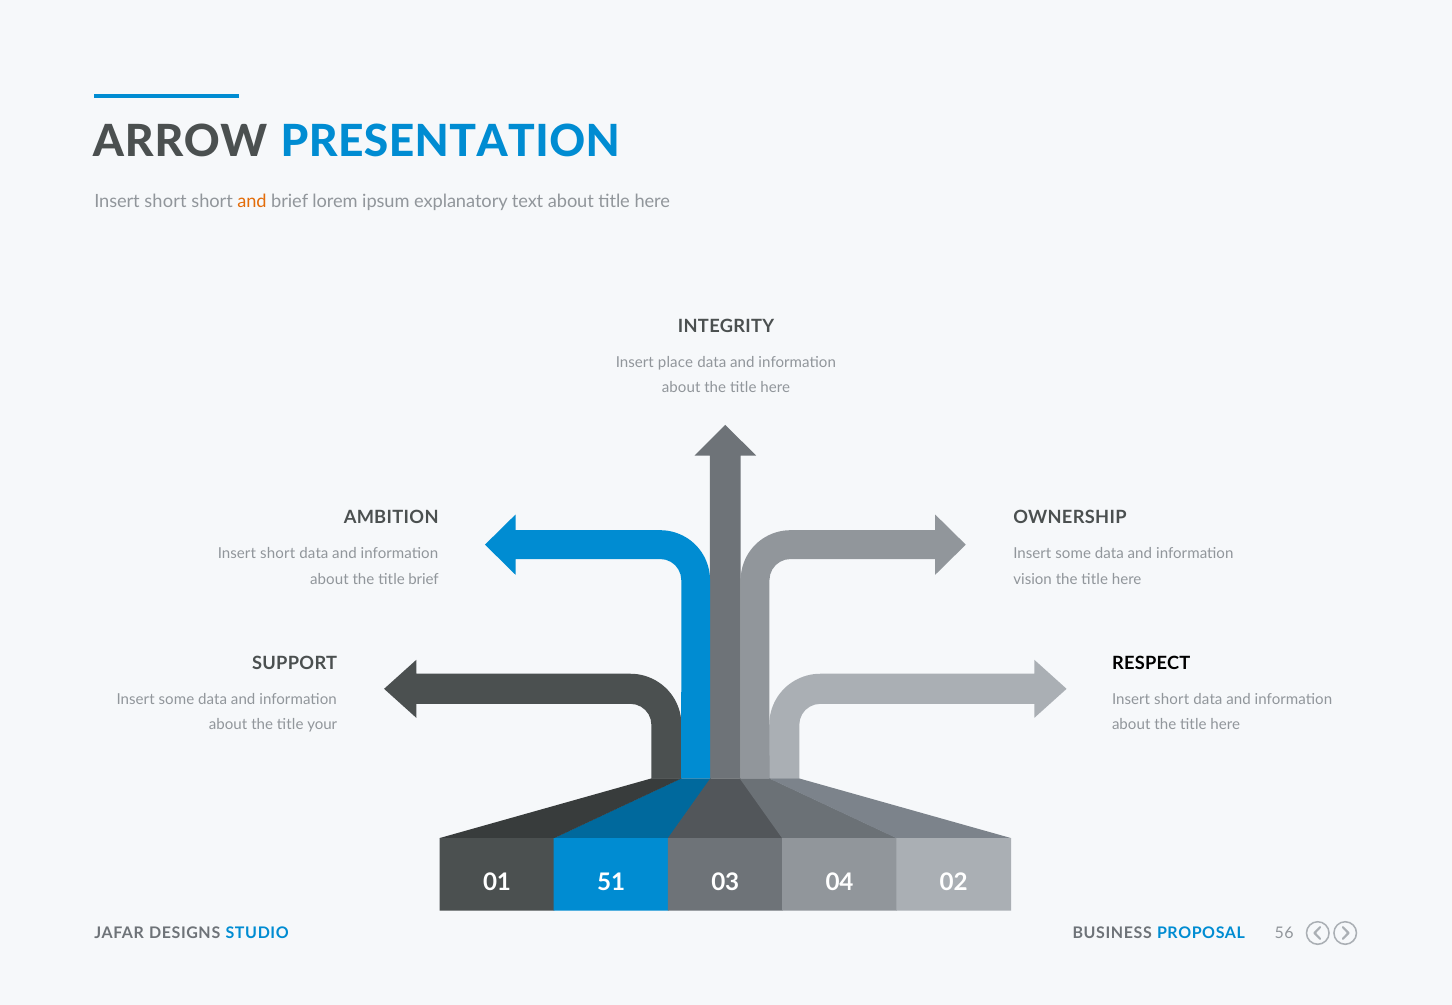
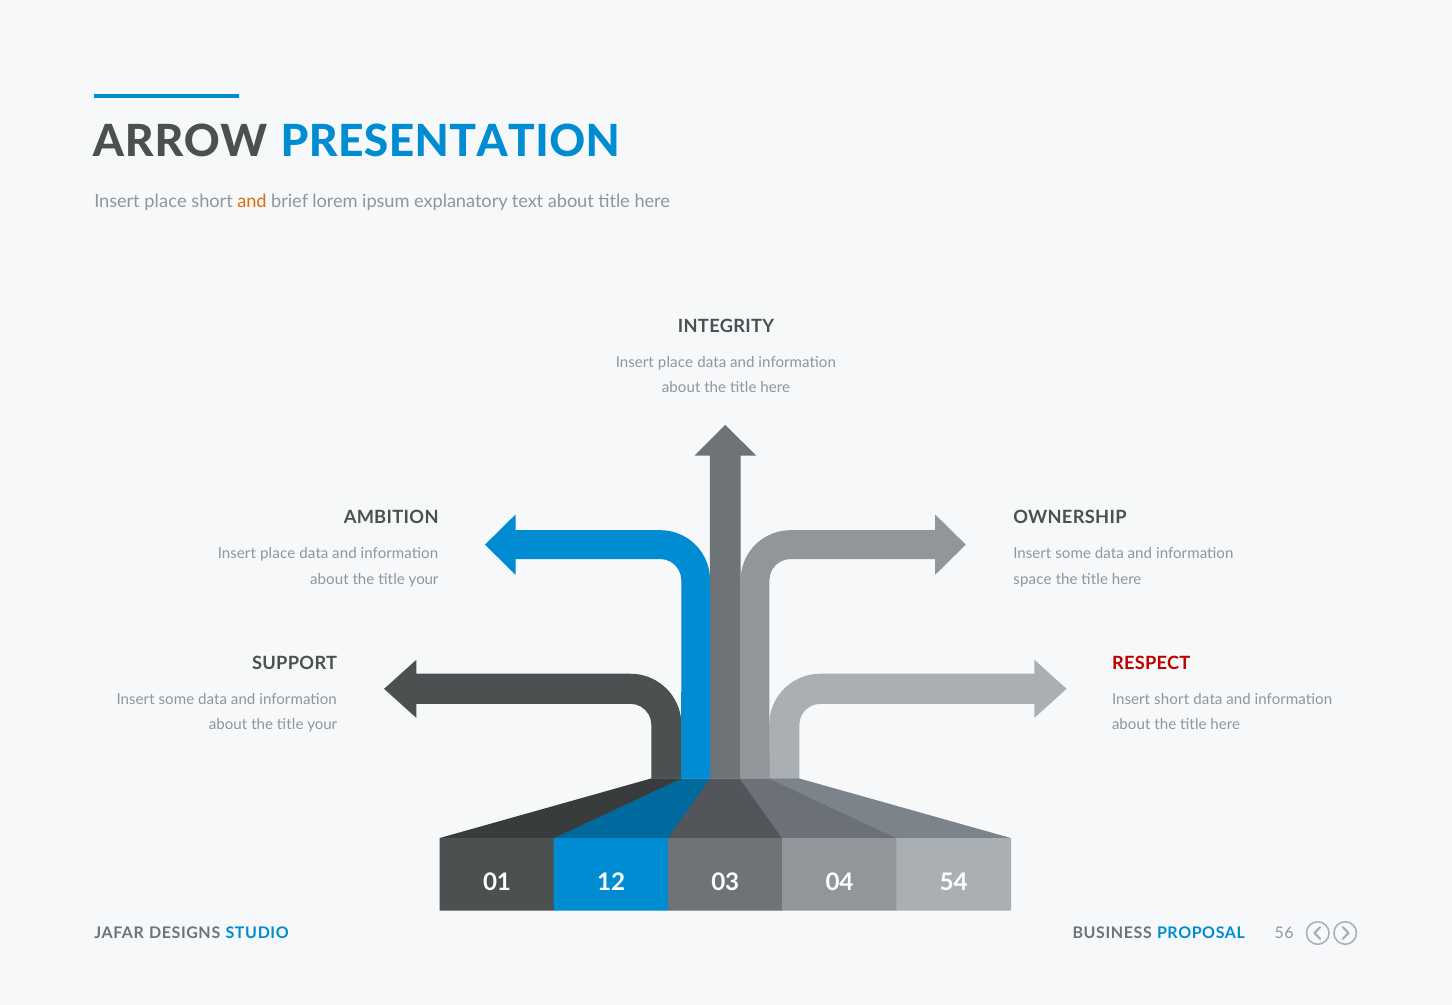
short: short -> place (166, 202)
short: short -> place (278, 554)
brief: brief -> your (424, 579)
vision: vision -> space (1033, 579)
RESPECT colour: black -> red (1151, 664)
51: 51 -> 12 (611, 883)
02: 02 -> 54 (954, 883)
